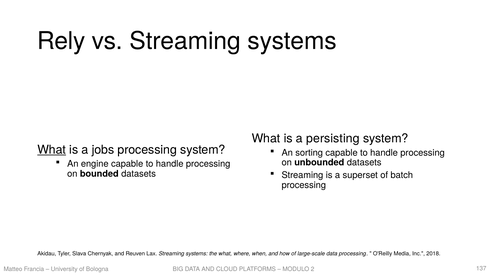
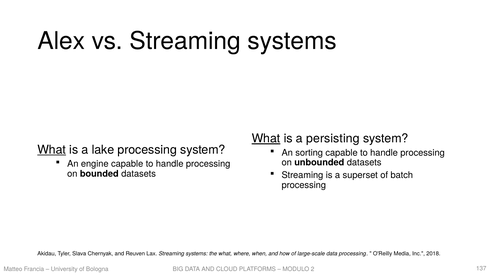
Rely: Rely -> Alex (61, 41)
What underline: none -> present (266, 138)
jobs: jobs -> lake (103, 150)
